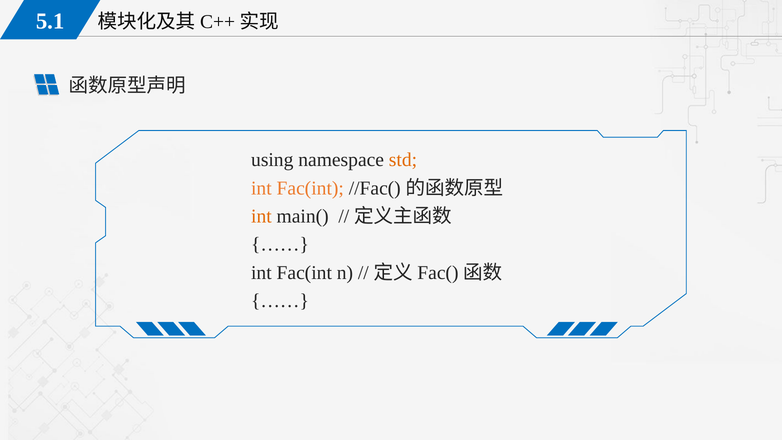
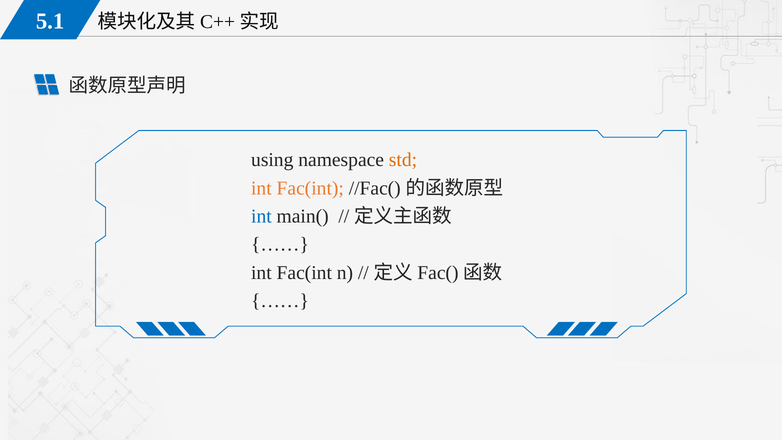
int colour: orange -> blue (261, 216)
